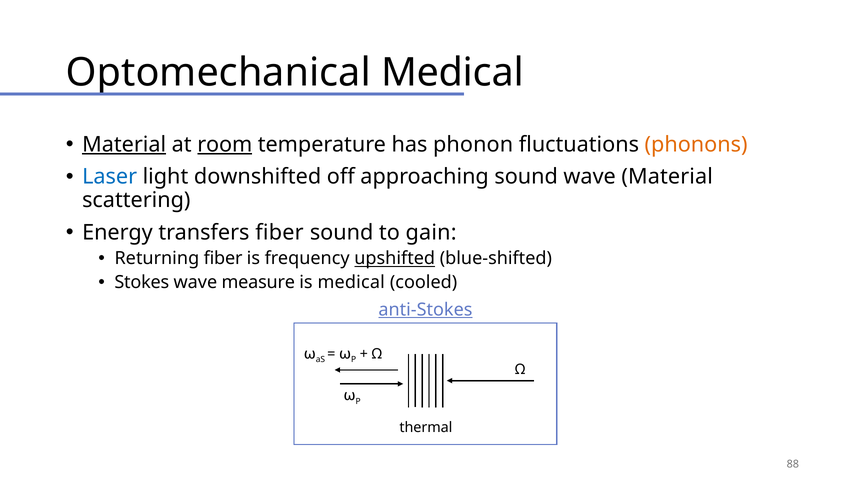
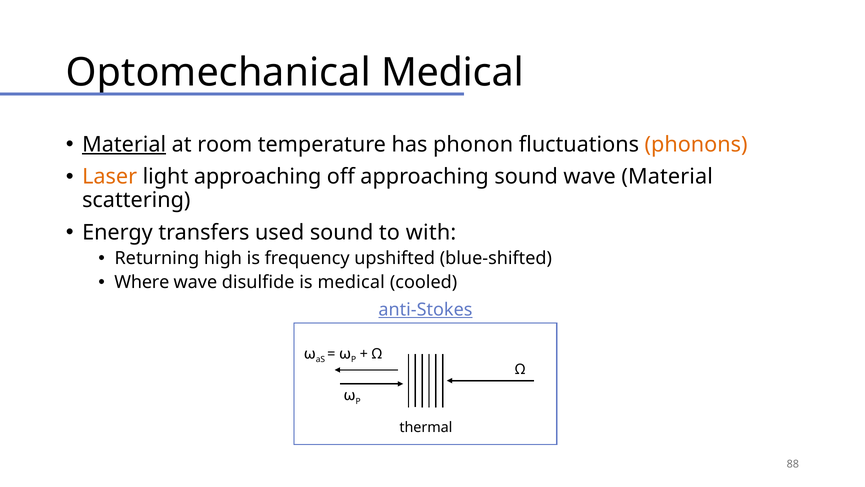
room underline: present -> none (225, 144)
Laser colour: blue -> orange (110, 177)
light downshifted: downshifted -> approaching (258, 177)
transfers fiber: fiber -> used (280, 232)
gain: gain -> with (431, 232)
Returning fiber: fiber -> high (223, 258)
upshifted underline: present -> none (395, 258)
Stokes: Stokes -> Where (142, 282)
measure: measure -> disulfide (258, 282)
